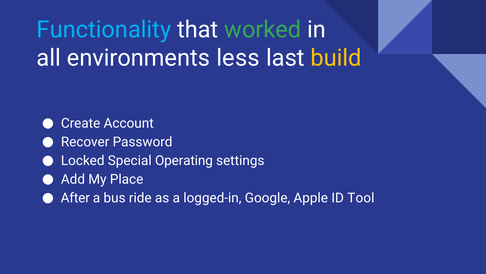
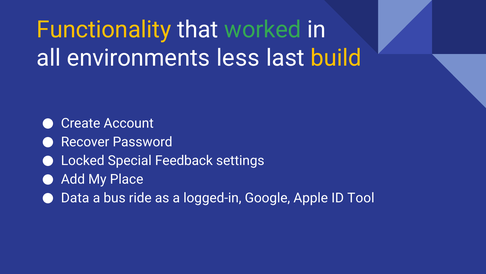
Functionality colour: light blue -> yellow (104, 30)
Operating: Operating -> Feedback (184, 160)
After: After -> Data (75, 198)
